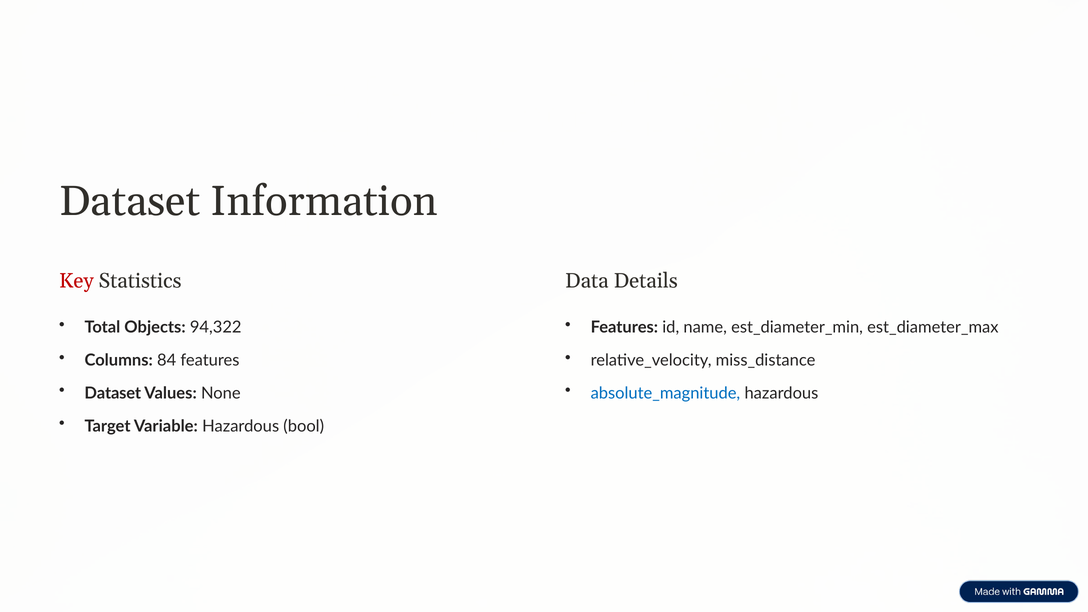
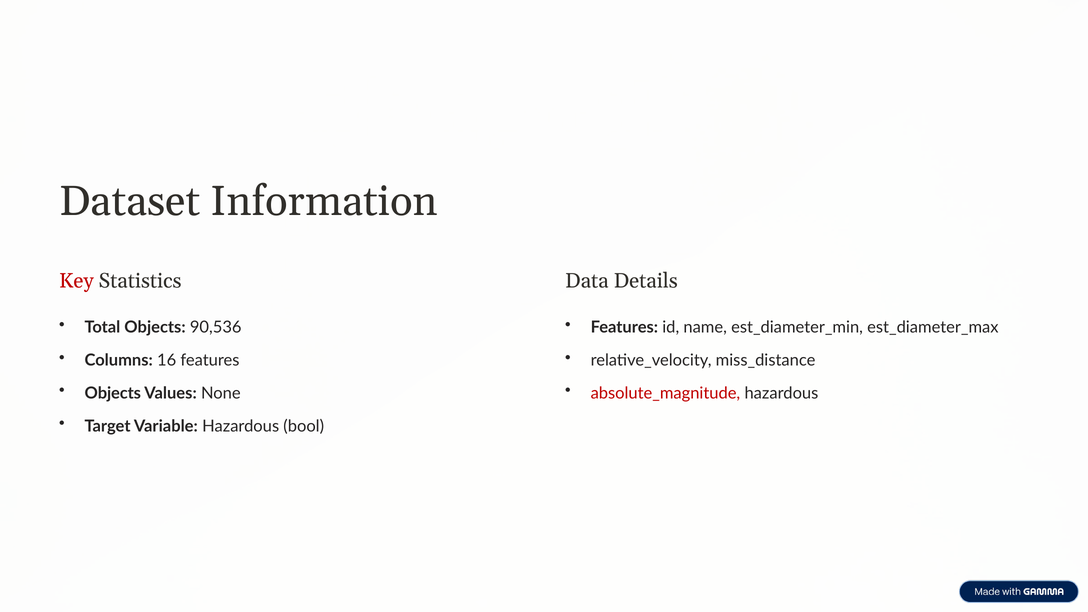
94,322: 94,322 -> 90,536 (216, 327)
84: 84 -> 16 (167, 360)
Dataset: Dataset -> Objects (113, 393)
absolute_magnitude colour: blue -> red (665, 393)
